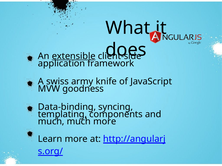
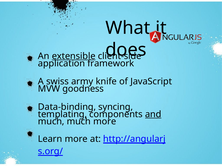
and underline: none -> present (153, 115)
